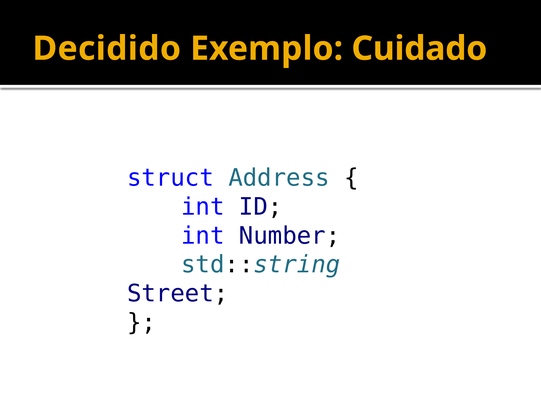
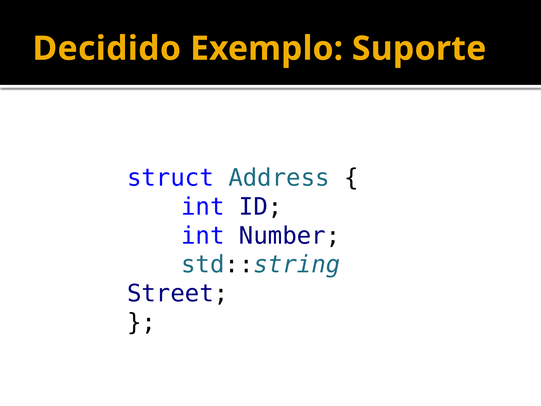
Cuidado: Cuidado -> Suporte (419, 49)
